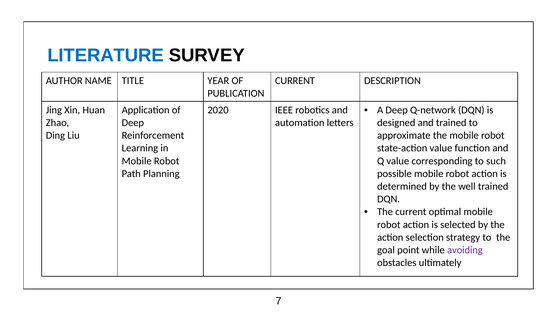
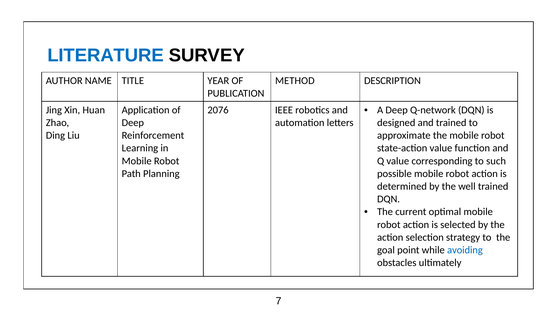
CURRENT: CURRENT -> METHOD (295, 81)
2020: 2020 -> 2076 (218, 110)
avoiding colour: purple -> blue (465, 250)
